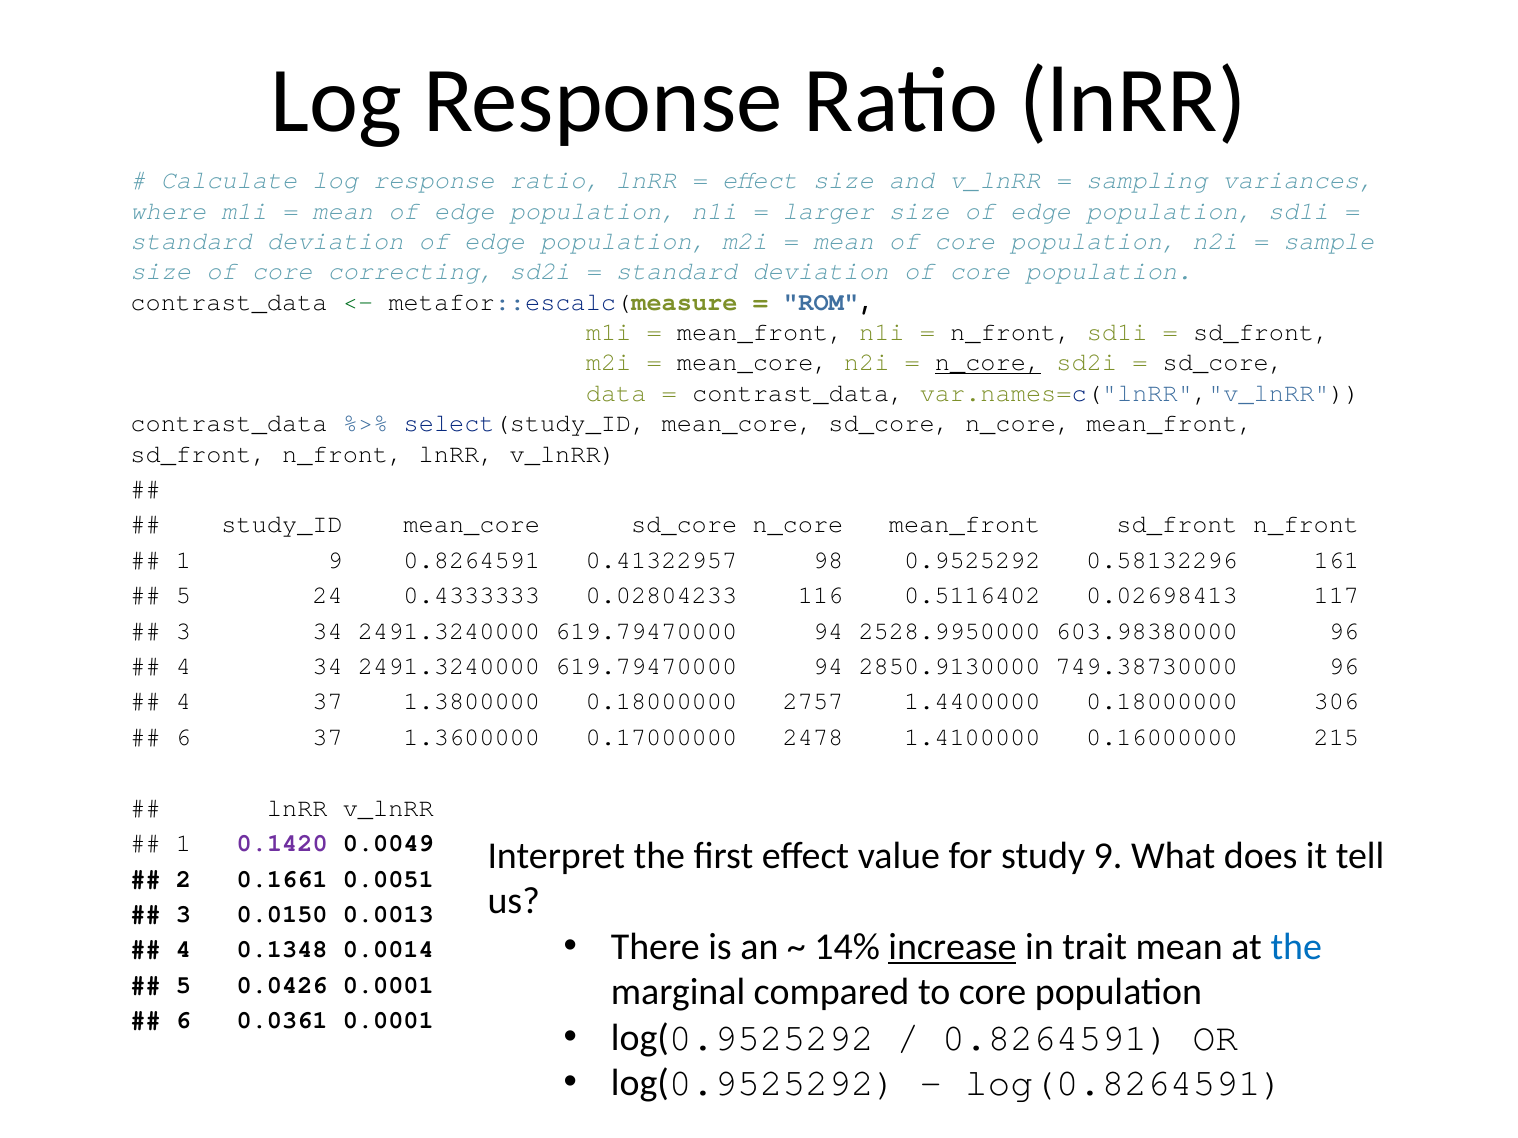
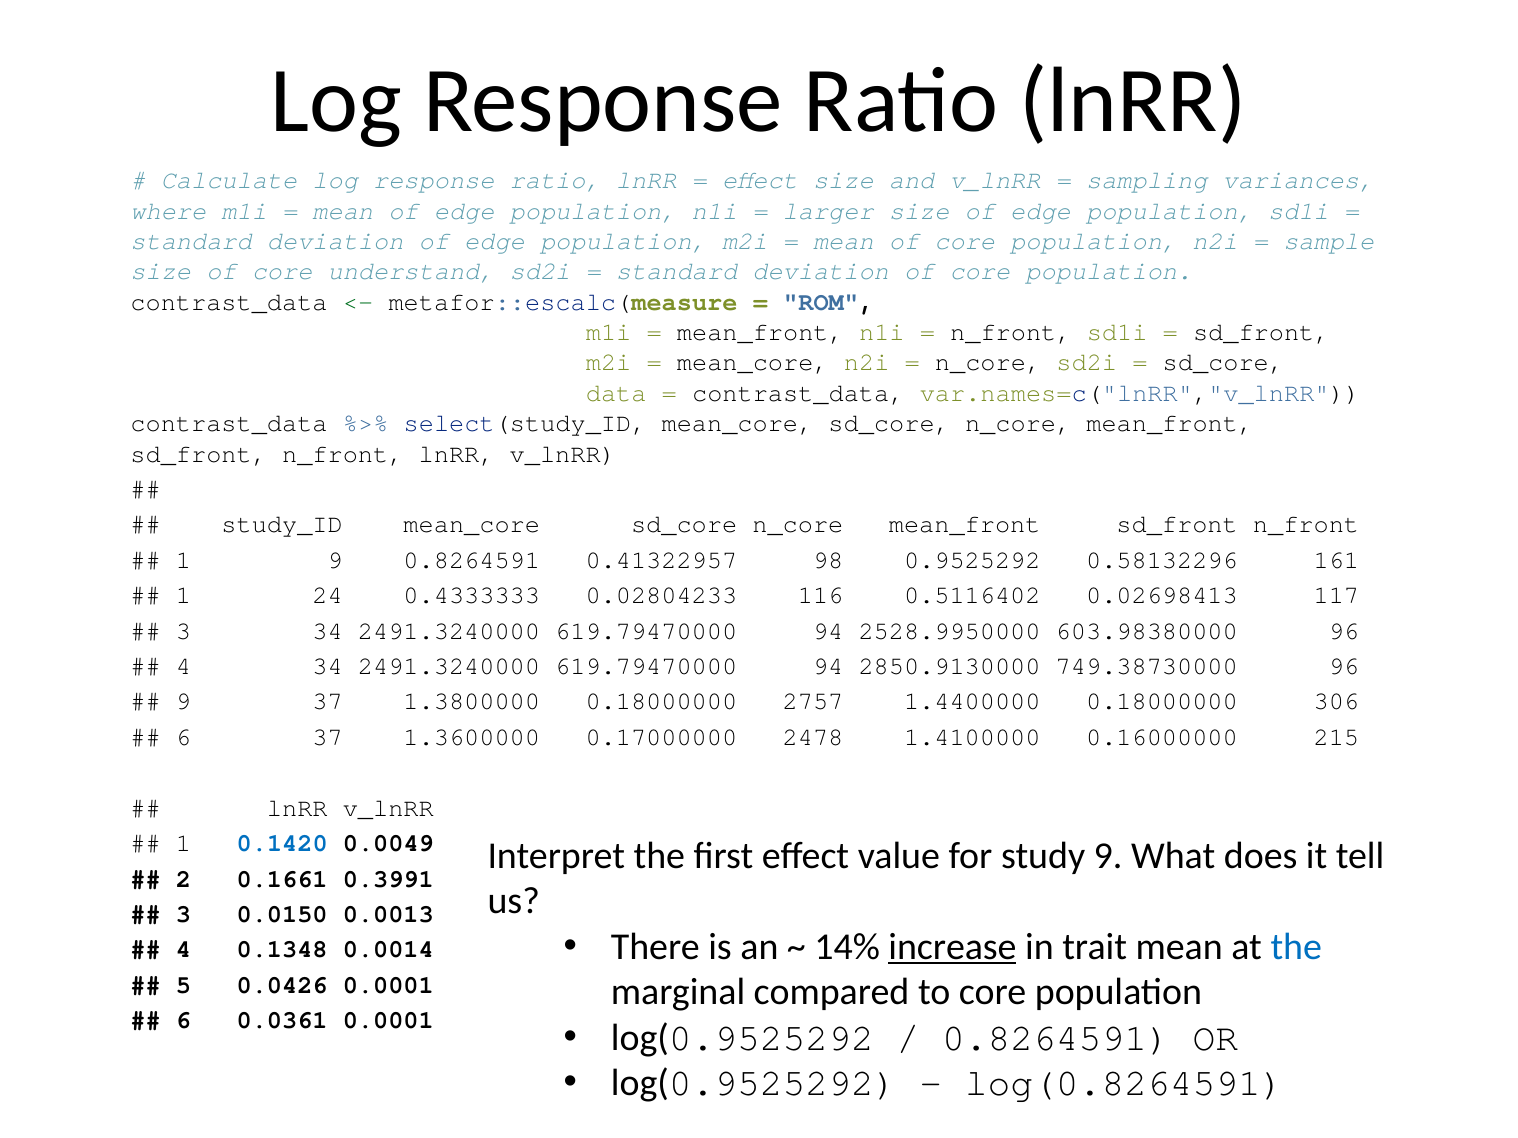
correcting: correcting -> understand (411, 272)
n_core underline: present -> none (988, 363)
5: 5 -> 1 (184, 596)
4: 4 -> 9 (184, 702)
0.1420 colour: purple -> blue (282, 844)
0.0051: 0.0051 -> 0.3991 (388, 879)
